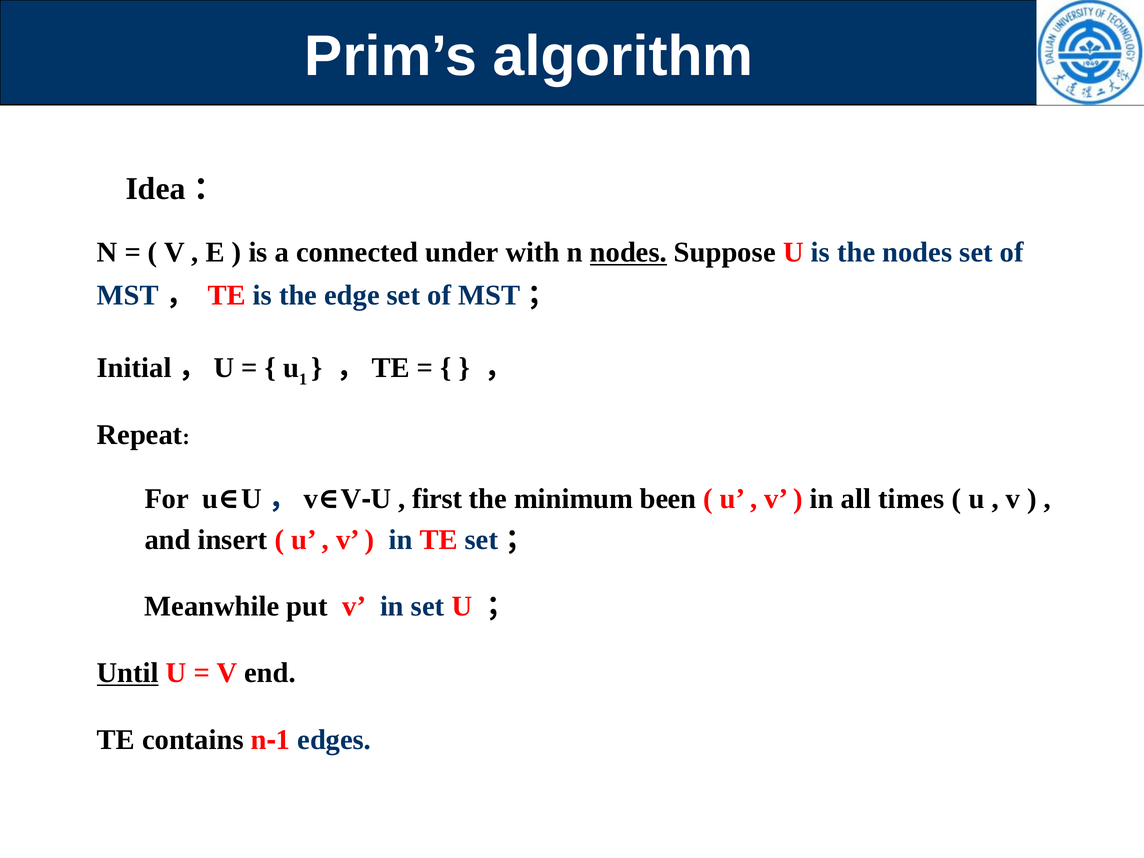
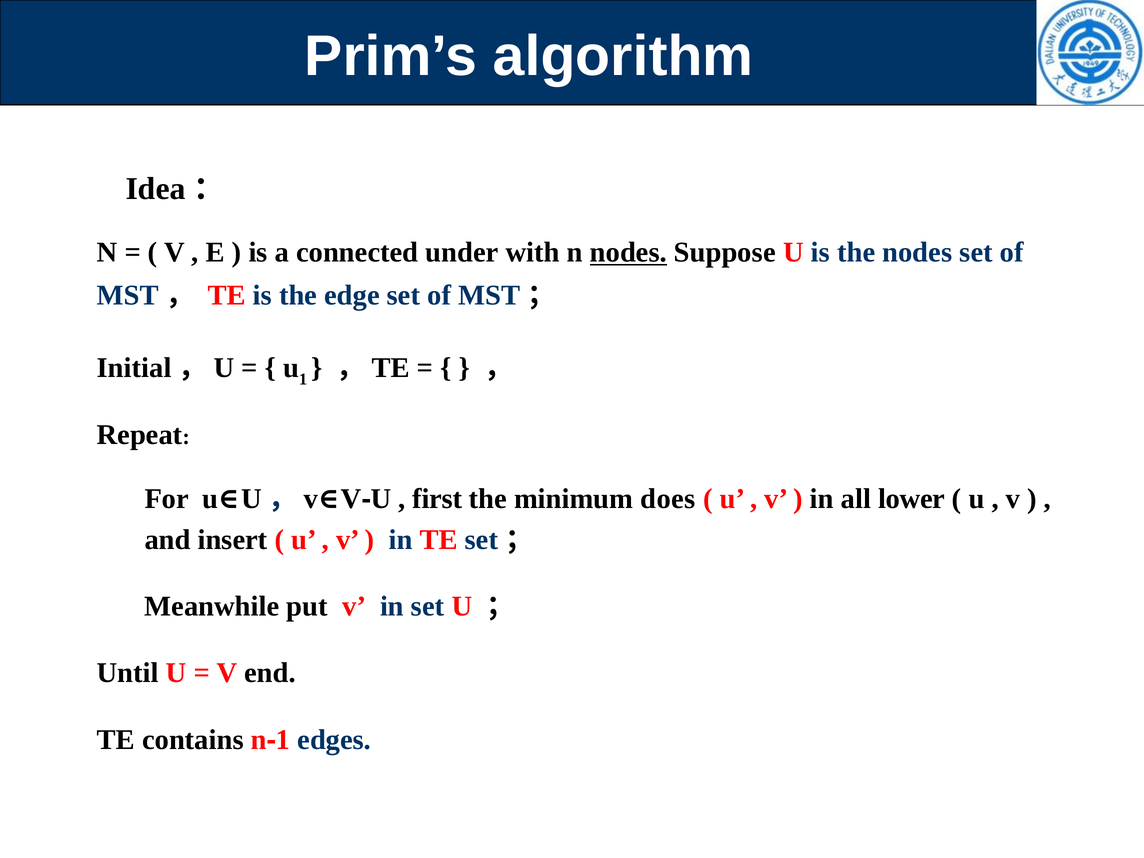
been: been -> does (668, 499)
times: times -> lower (912, 499)
Until underline: present -> none (128, 673)
